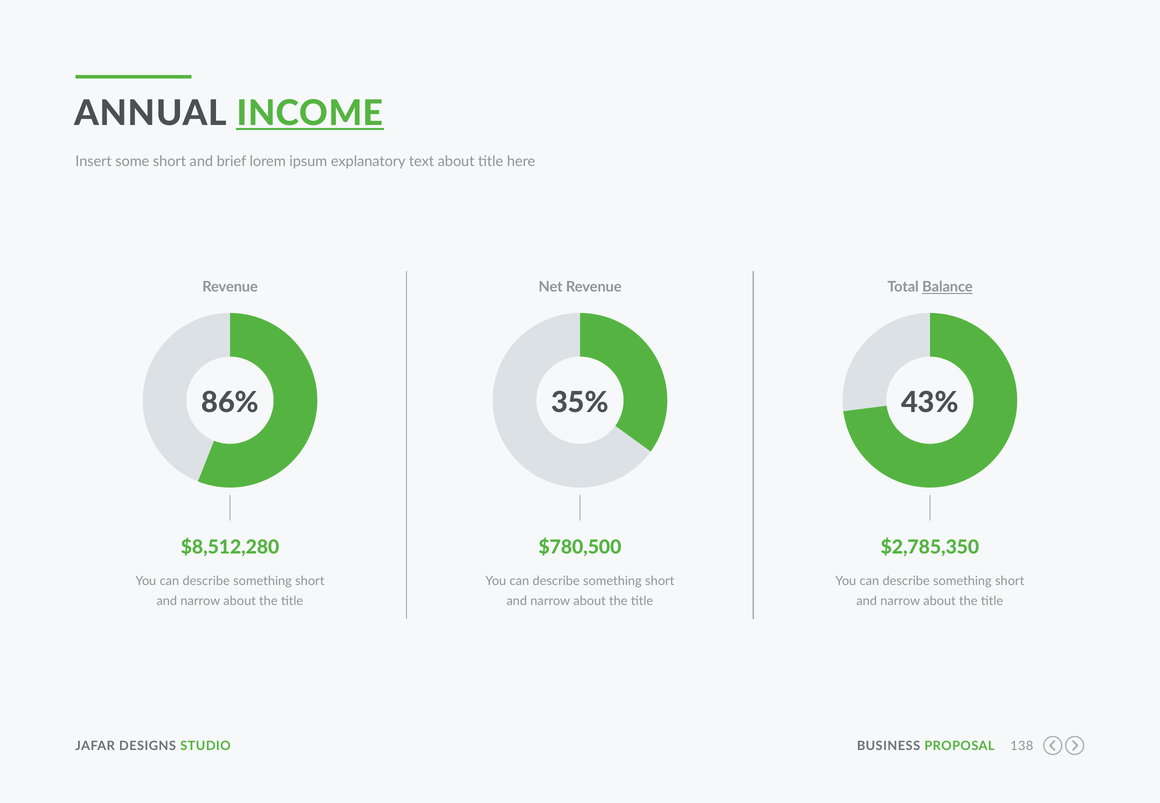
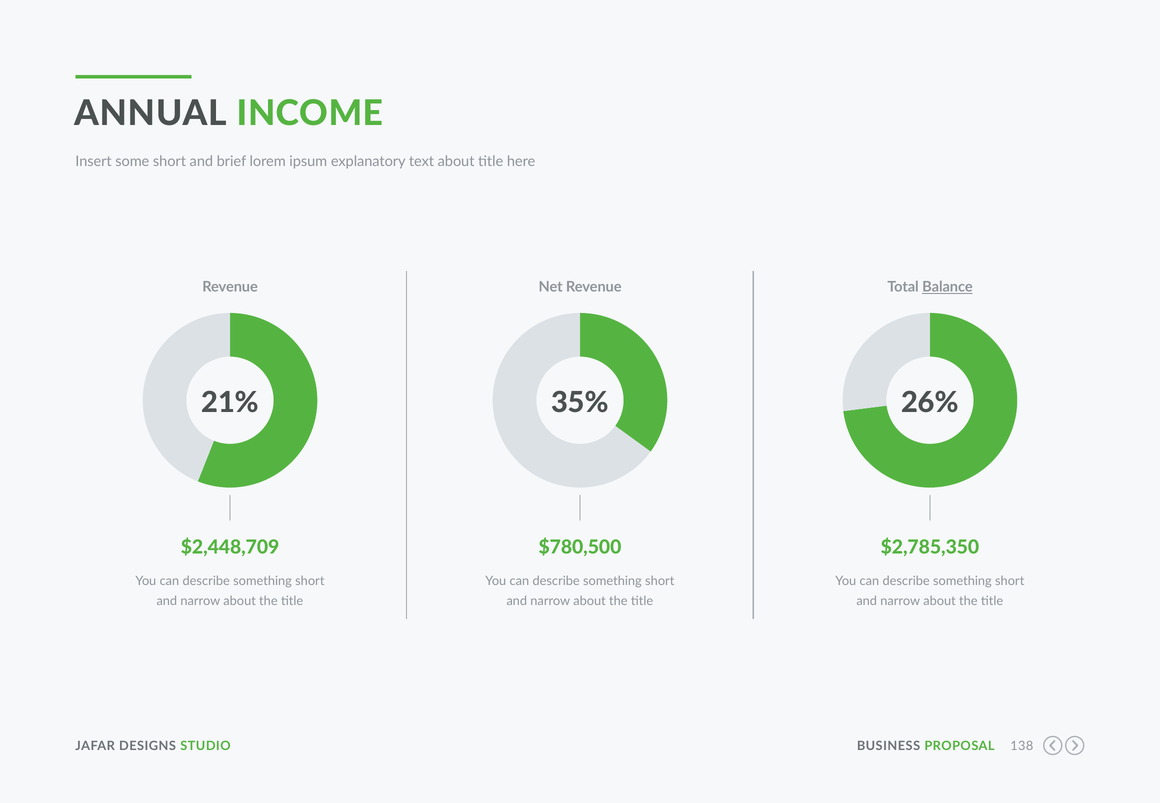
INCOME underline: present -> none (310, 114)
86%: 86% -> 21% (230, 403)
43%: 43% -> 26% (930, 403)
$8,512,280: $8,512,280 -> $2,448,709 (230, 547)
